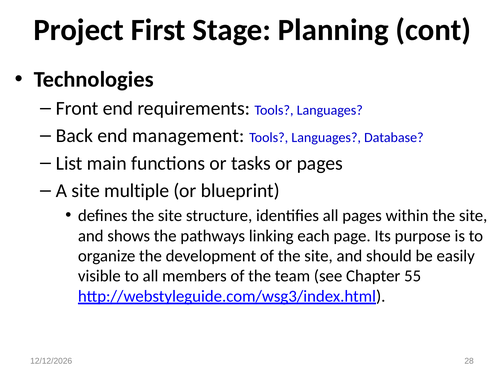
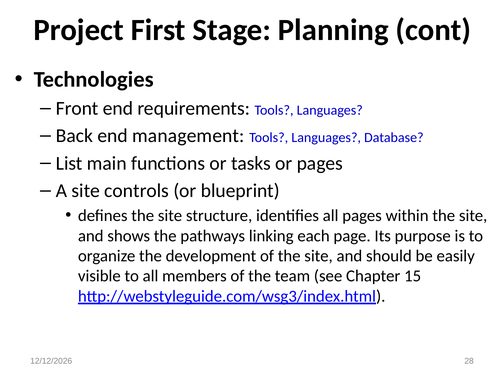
multiple: multiple -> controls (137, 191)
55: 55 -> 15 (413, 276)
